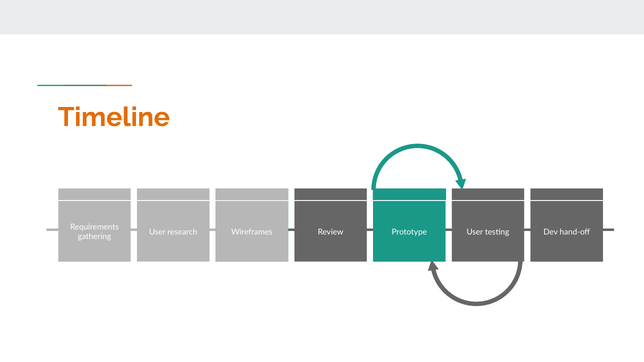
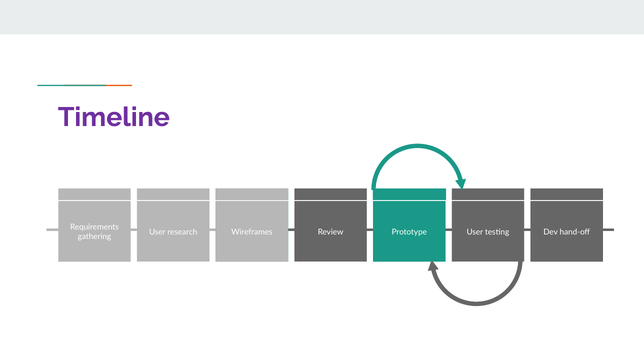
Timeline colour: orange -> purple (114, 117)
